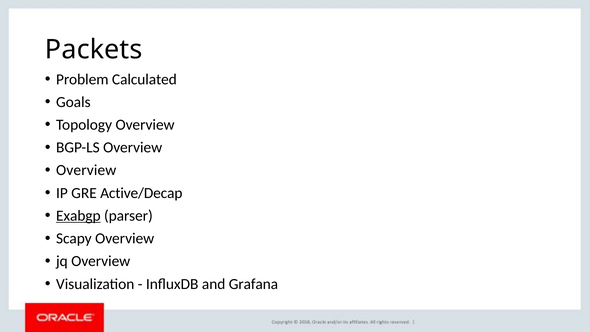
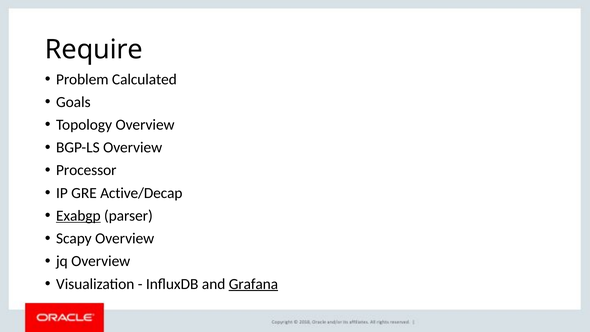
Packets: Packets -> Require (94, 50)
Overview: Overview -> Processor (86, 170)
Grafana underline: none -> present (253, 284)
